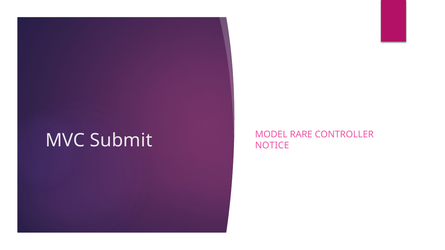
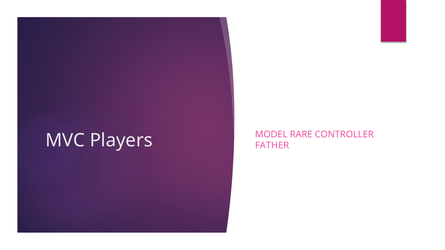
Submit: Submit -> Players (121, 141)
NOTICE: NOTICE -> FATHER (272, 146)
